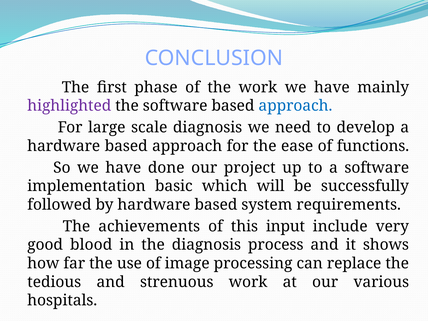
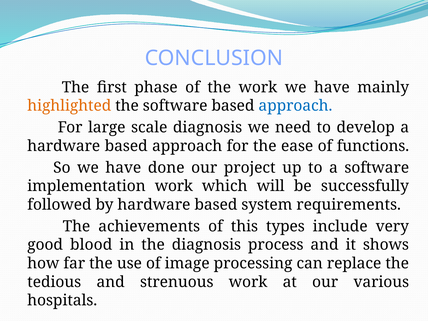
highlighted colour: purple -> orange (69, 106)
implementation basic: basic -> work (174, 186)
input: input -> types (285, 226)
